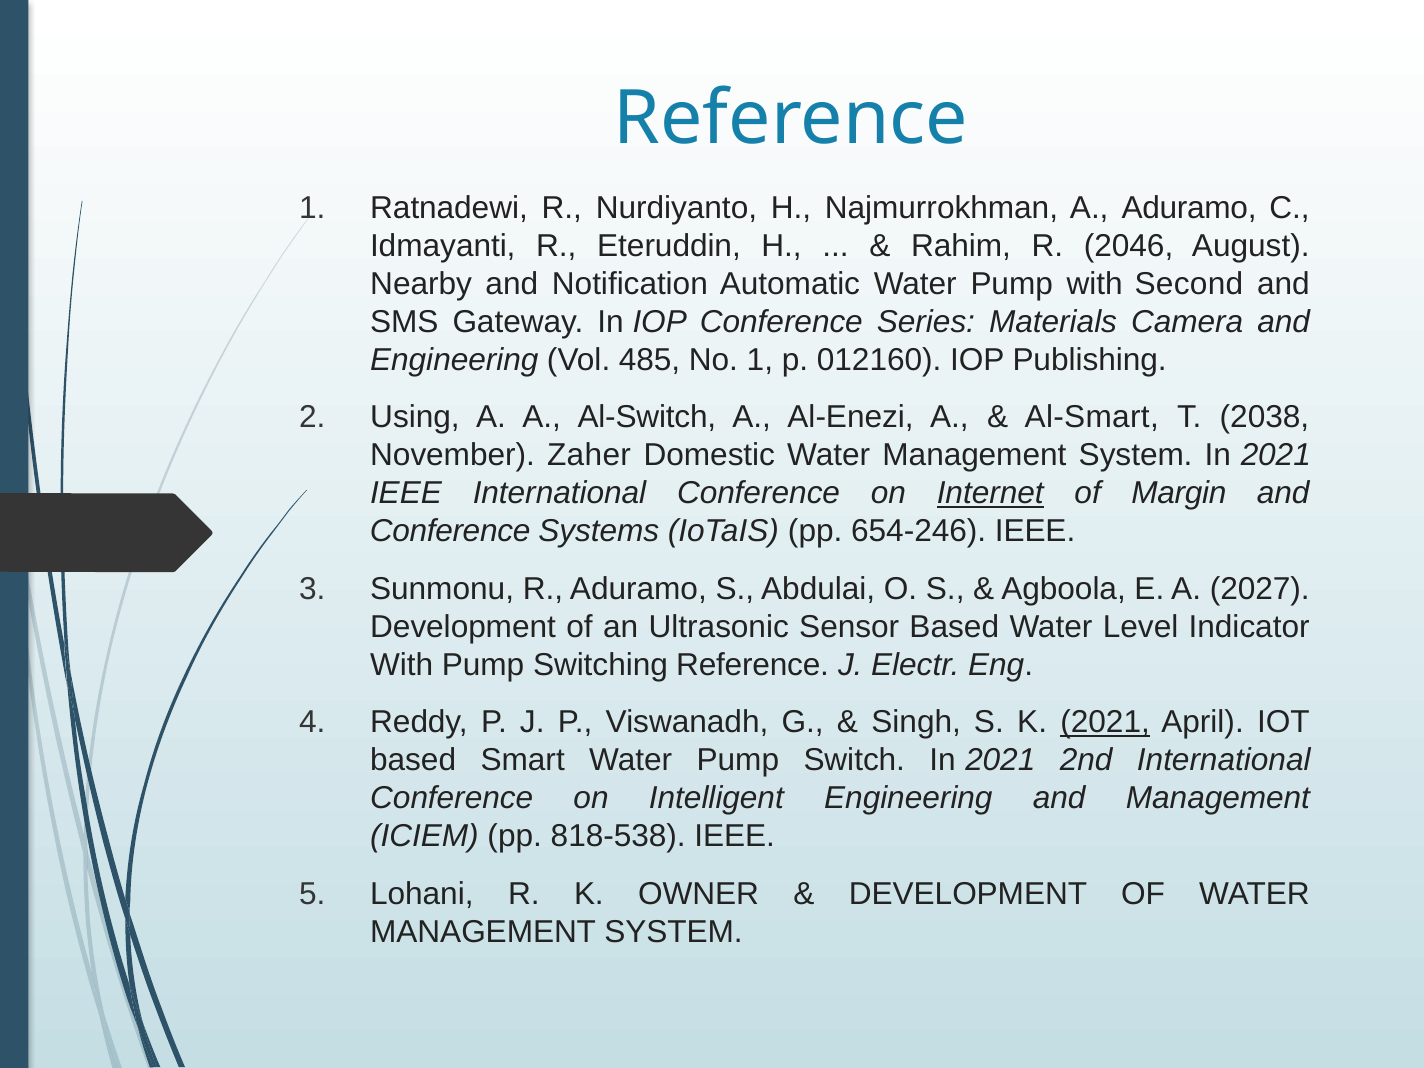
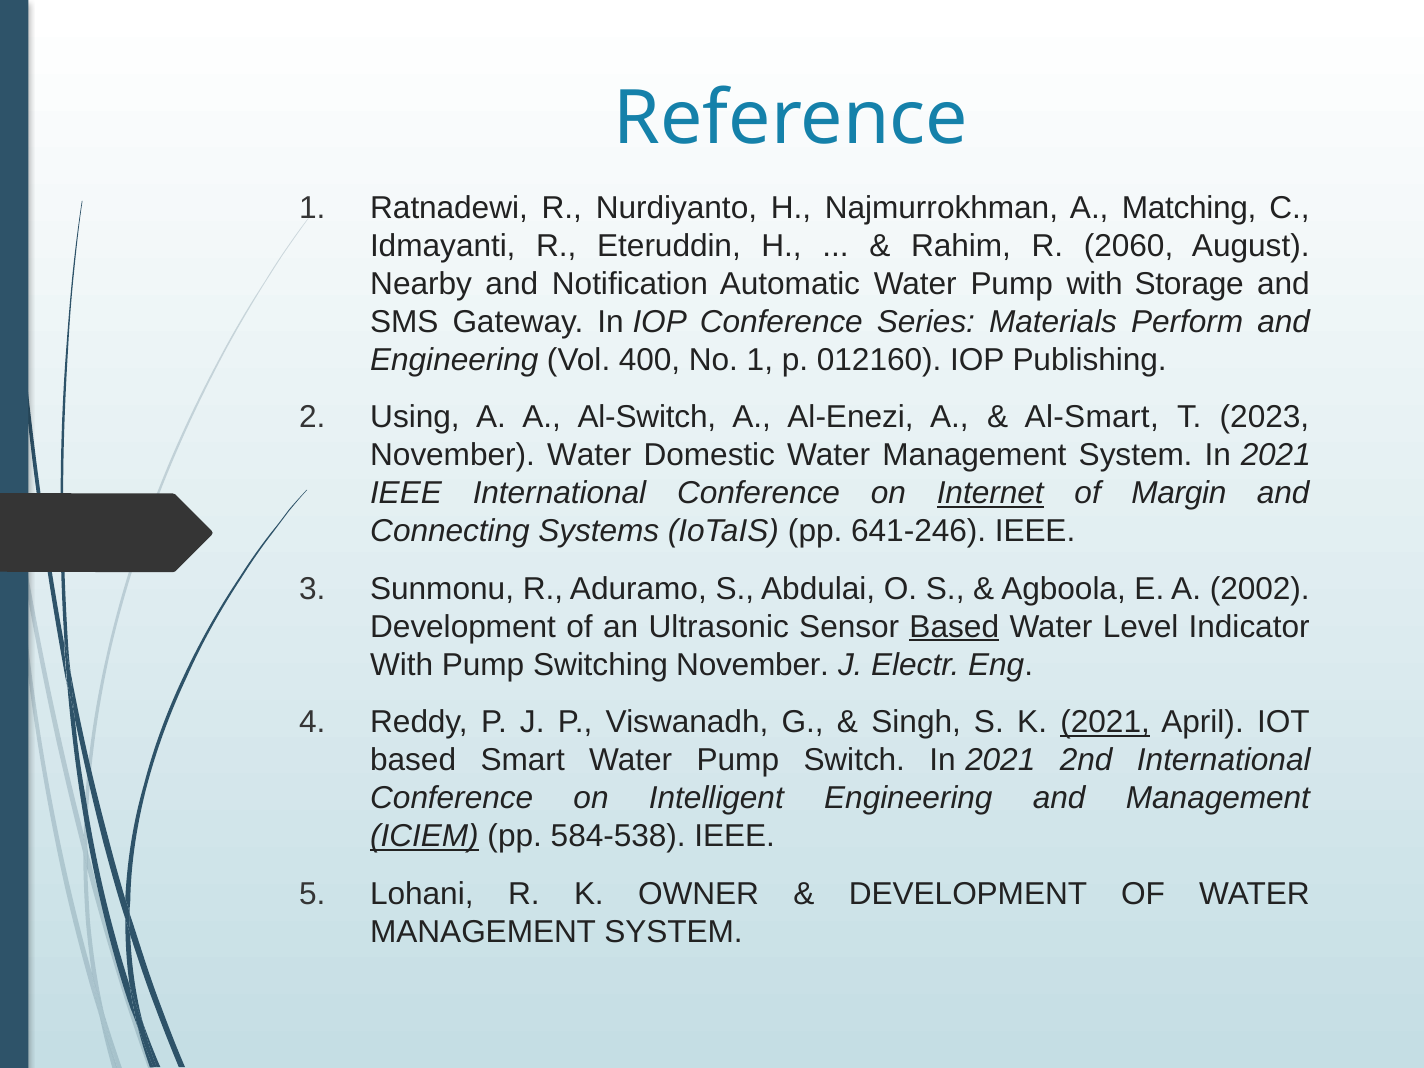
A Aduramo: Aduramo -> Matching (1189, 208)
2046: 2046 -> 2060 (1129, 246)
Second: Second -> Storage (1189, 284)
Camera: Camera -> Perform (1187, 322)
485: 485 -> 400 (650, 360)
2038: 2038 -> 2023 (1264, 417)
November Zaher: Zaher -> Water (589, 455)
Conference: Conference -> Connecting (450, 531)
654-246: 654-246 -> 641-246 (919, 531)
2027: 2027 -> 2002 (1260, 589)
Based underline: none -> present (954, 627)
Switching Reference: Reference -> November (753, 665)
ICIEM underline: none -> present (424, 836)
818-538: 818-538 -> 584-538 (618, 836)
